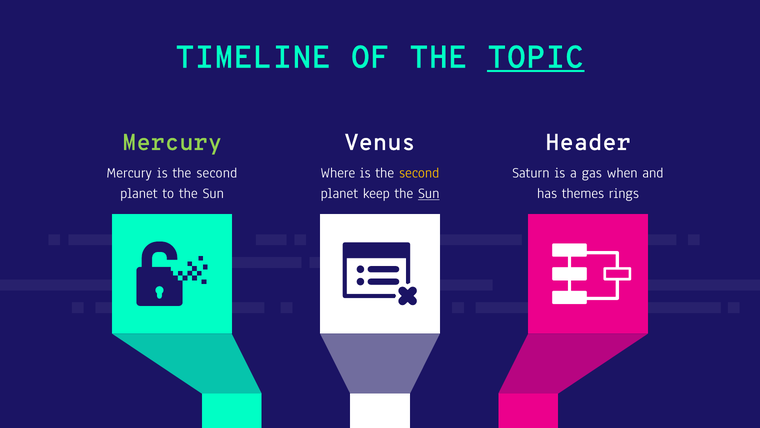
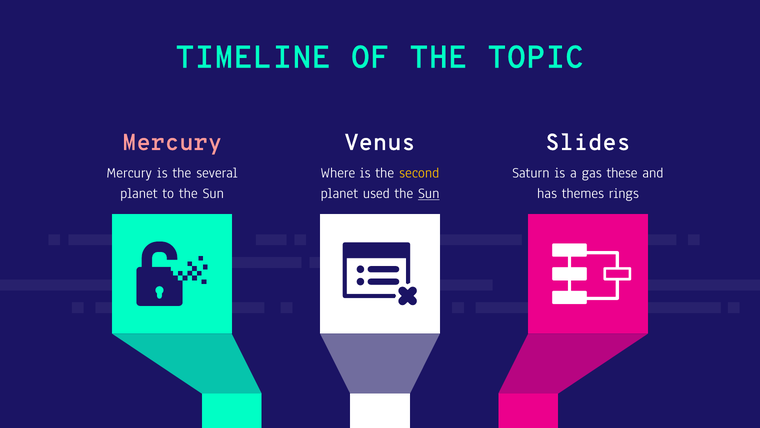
TOPIC underline: present -> none (536, 57)
Mercury colour: light green -> pink (172, 142)
Header: Header -> Slides (588, 142)
Mercury is the second: second -> several (217, 173)
when: when -> these (622, 173)
keep: keep -> used (376, 193)
